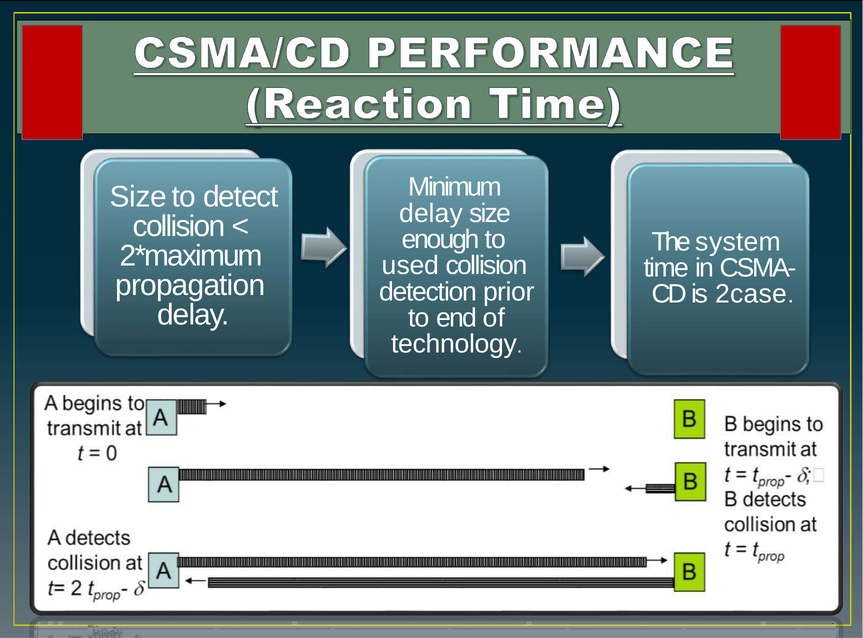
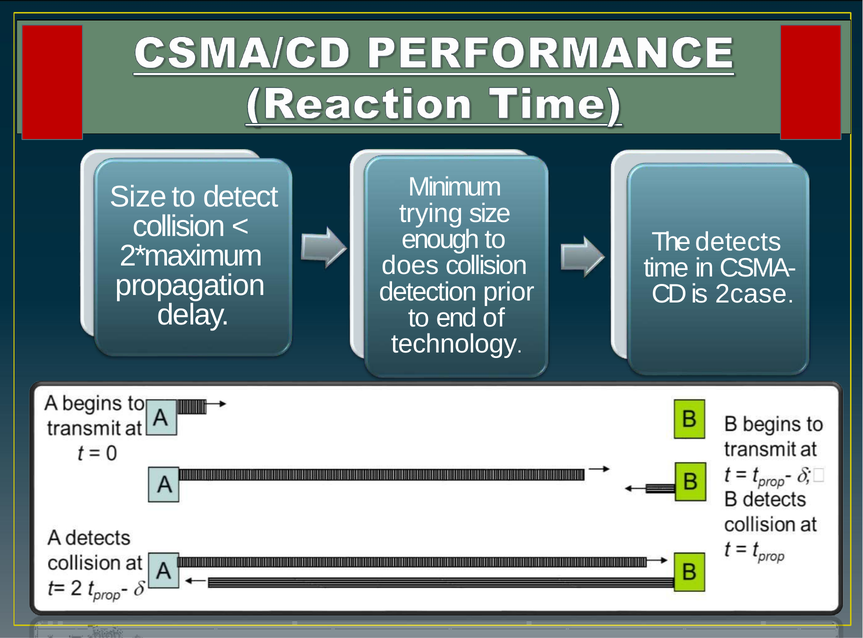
delay: delay -> trying (431, 214)
system: system -> detects (738, 242)
used: used -> does (411, 266)
